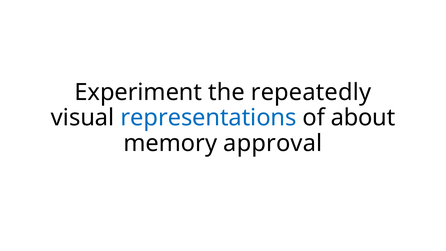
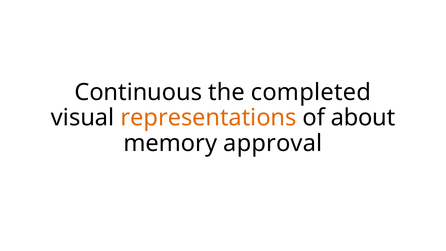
Experiment: Experiment -> Continuous (138, 92)
repeatedly: repeatedly -> completed (311, 92)
representations colour: blue -> orange (209, 118)
